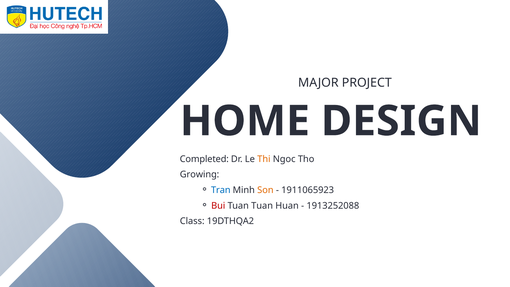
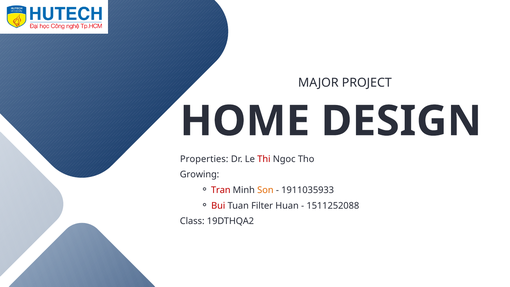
Completed: Completed -> Properties (204, 159)
Thi colour: orange -> red (264, 159)
Tran colour: blue -> red (221, 190)
1911065923: 1911065923 -> 1911035933 (308, 190)
Tuan Tuan: Tuan -> Filter (262, 206)
1913252088: 1913252088 -> 1511252088 (333, 206)
